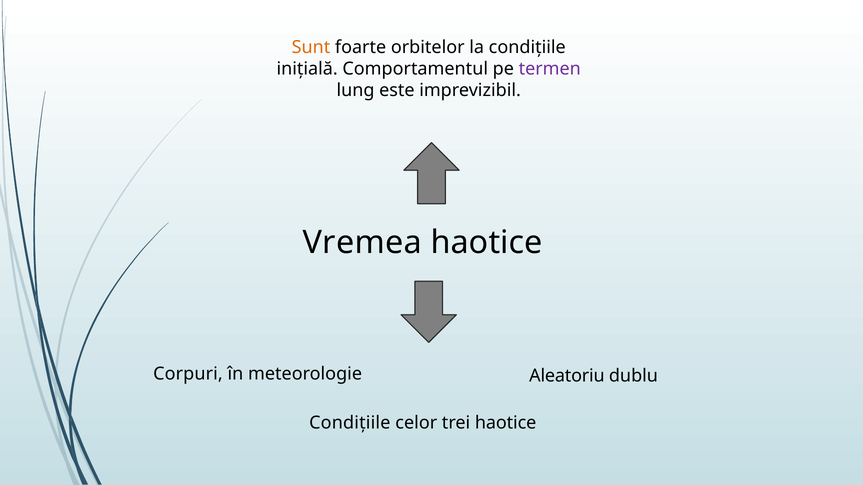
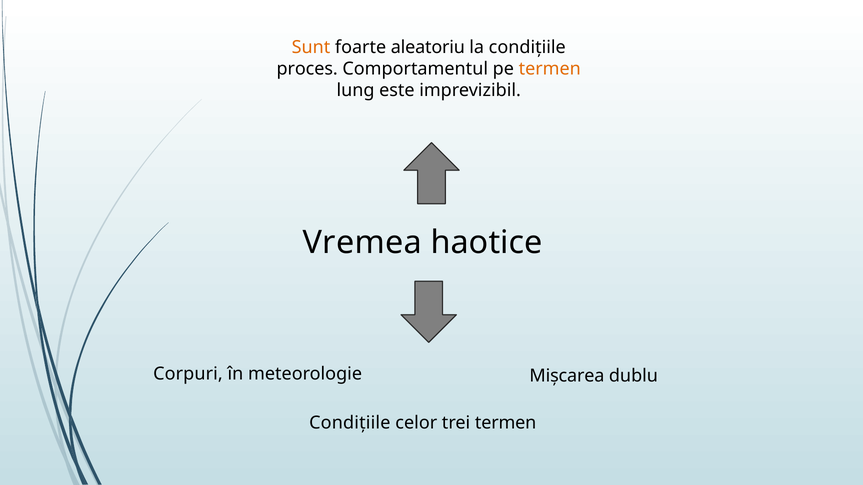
orbitelor: orbitelor -> aleatoriu (428, 47)
inițială: inițială -> proces (307, 69)
termen colour: purple -> orange (550, 69)
Aleatoriu: Aleatoriu -> Mișcarea (567, 376)
trei haotice: haotice -> termen (506, 423)
